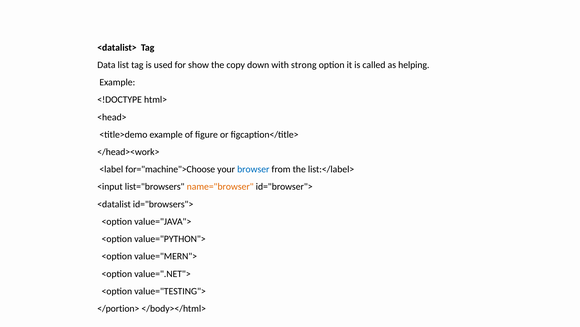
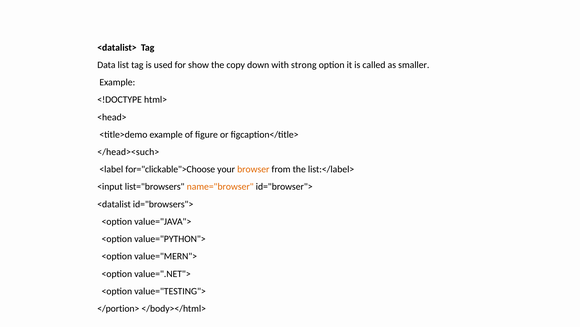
helping: helping -> smaller (414, 65)
</head><work>: </head><work> -> </head><such> (128, 152)
for="machine">Choose: for="machine">Choose -> for="clickable">Choose (170, 169)
browser colour: blue -> orange (253, 169)
